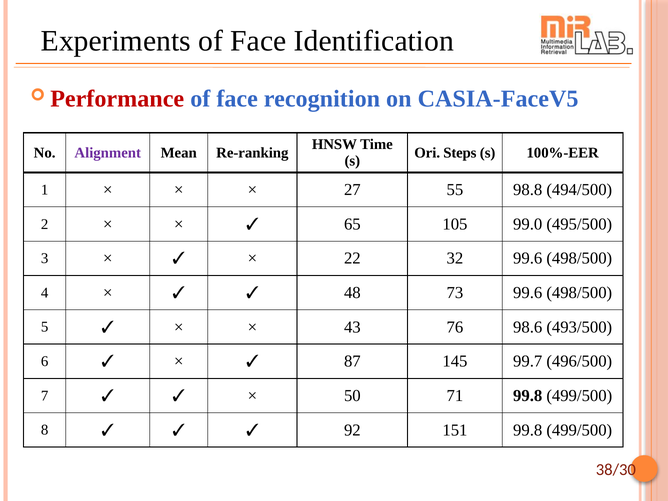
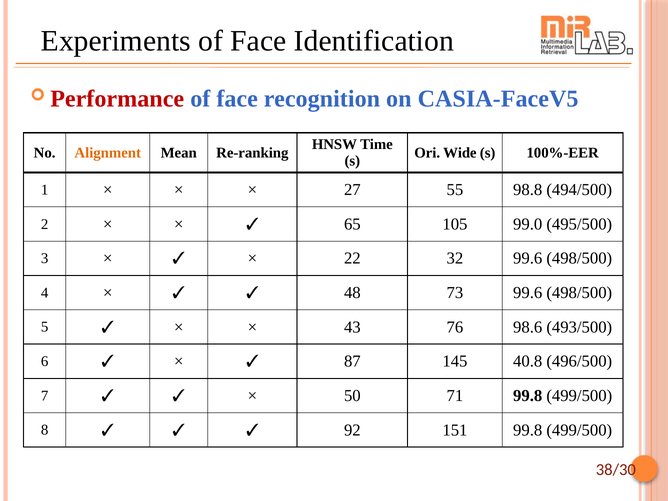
Alignment colour: purple -> orange (108, 153)
Steps: Steps -> Wide (460, 153)
99.7: 99.7 -> 40.8 (528, 361)
